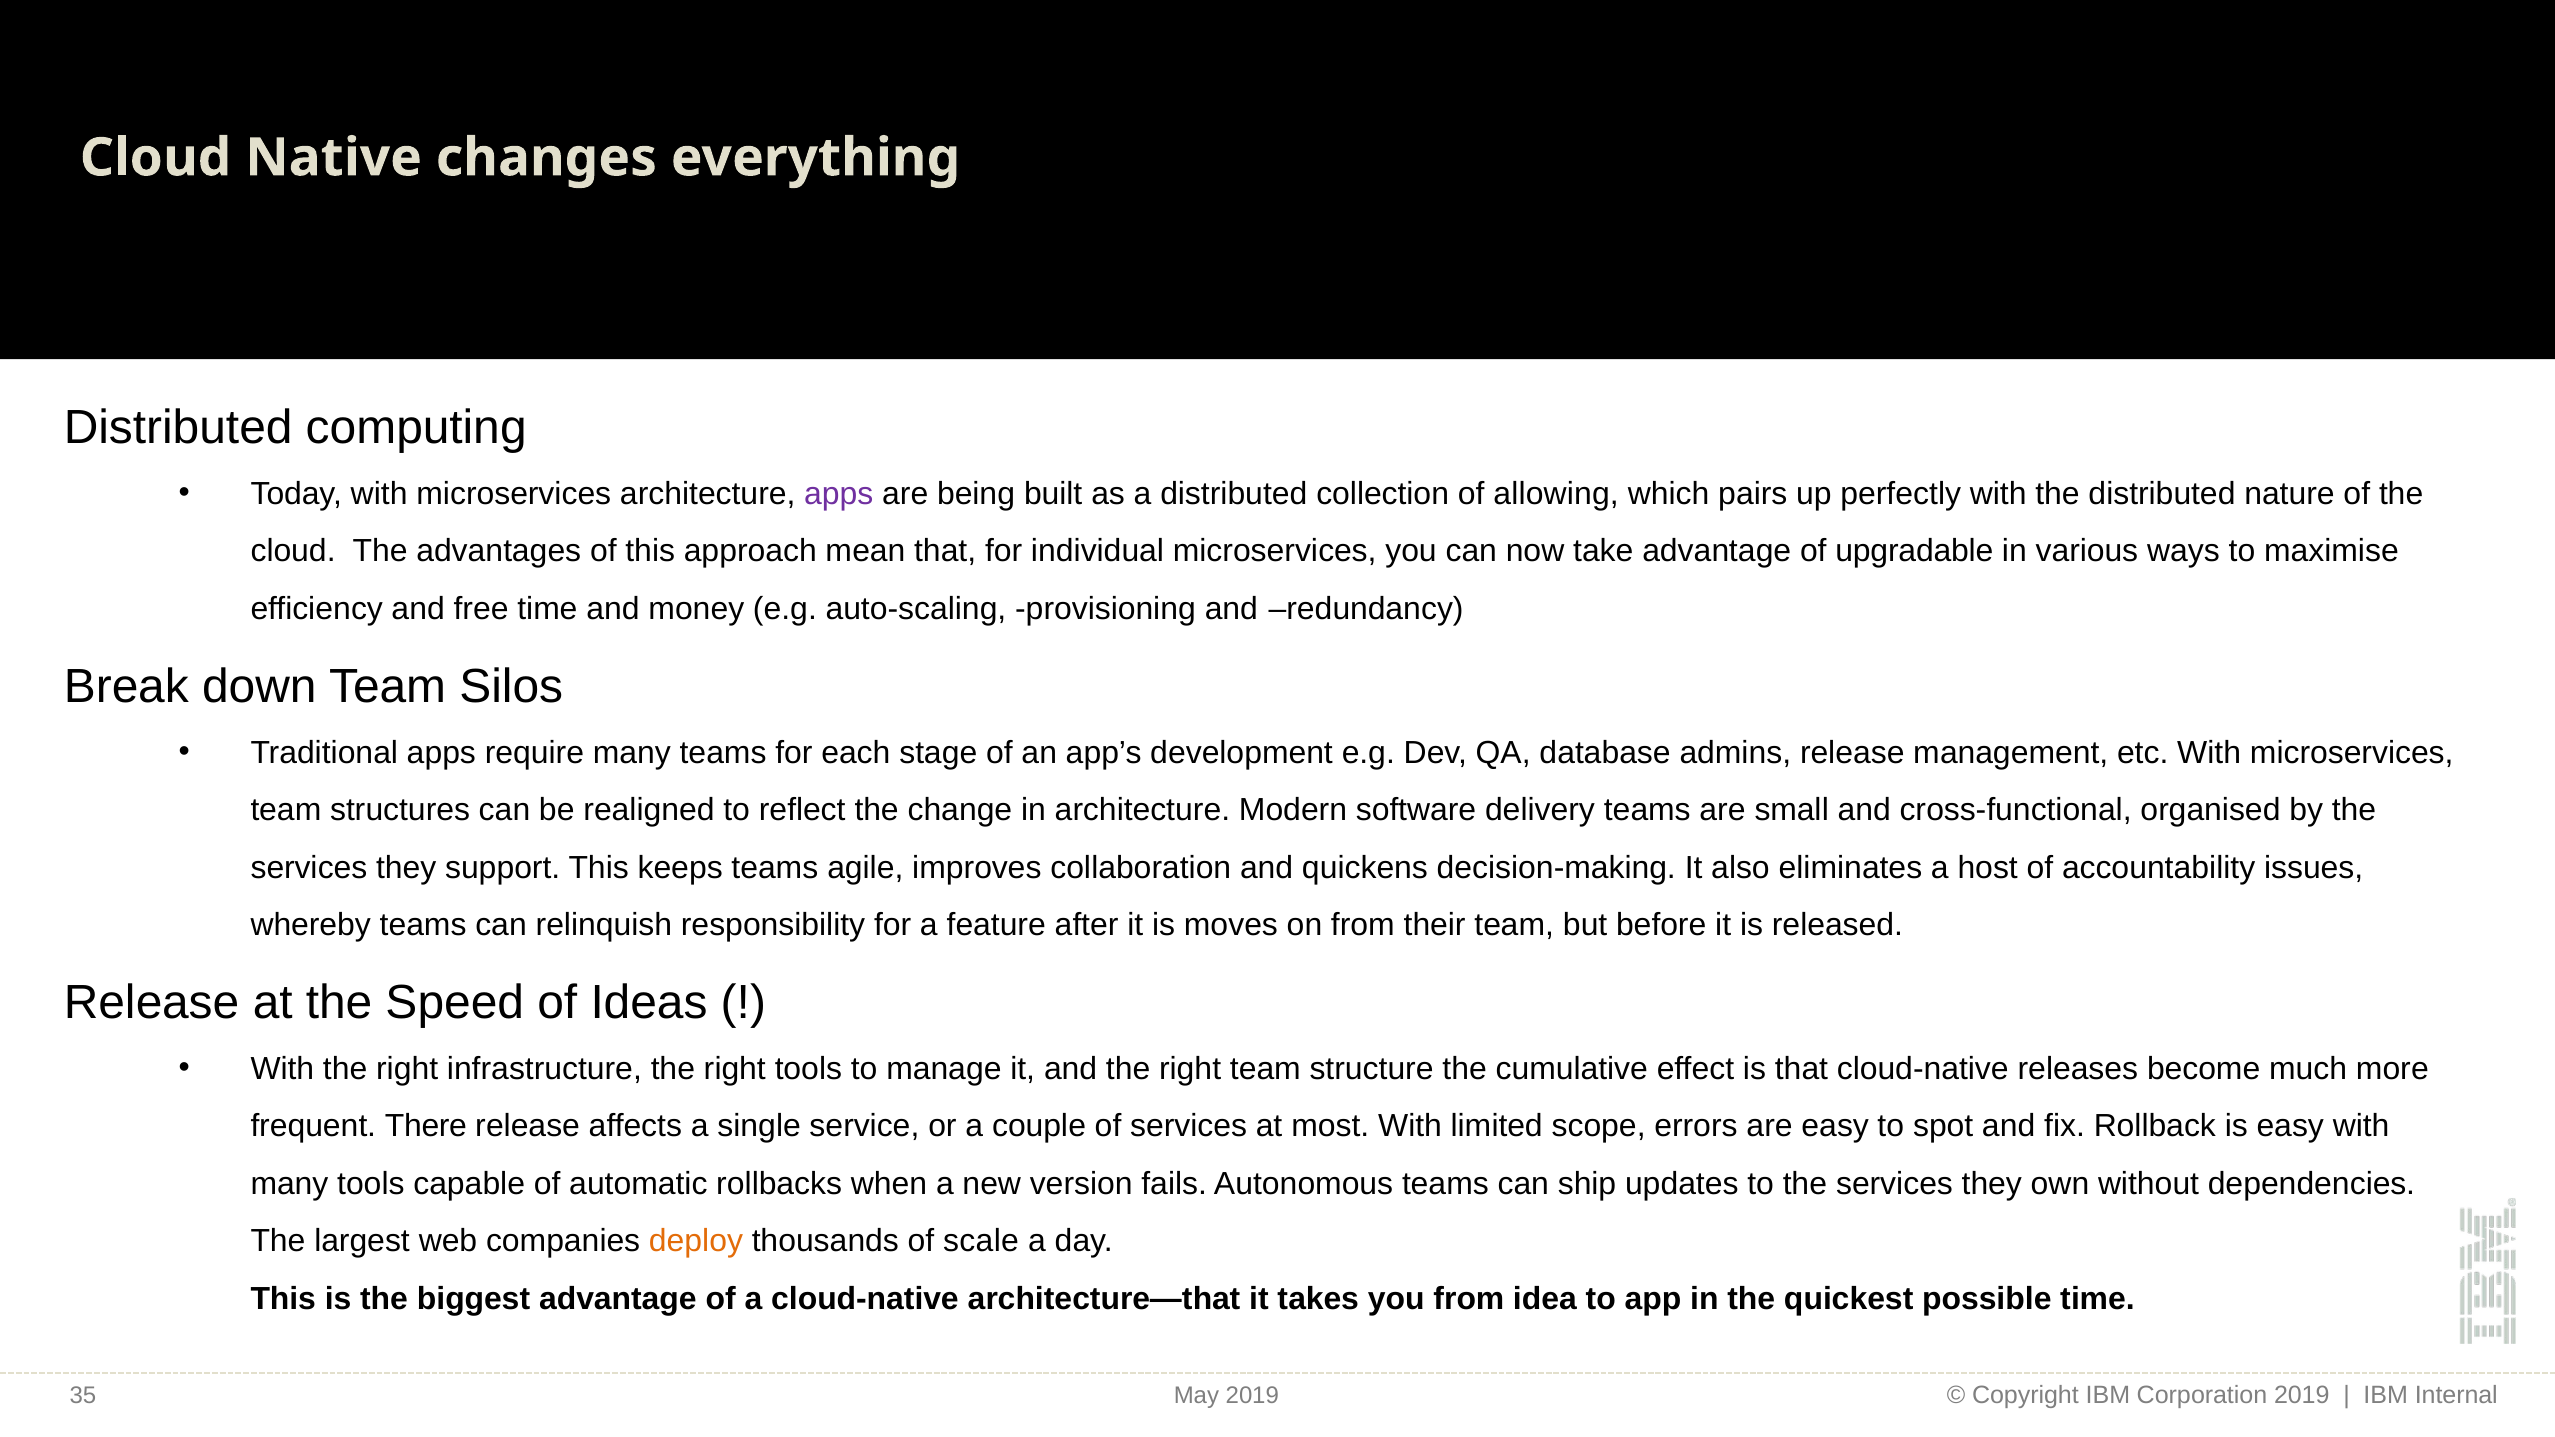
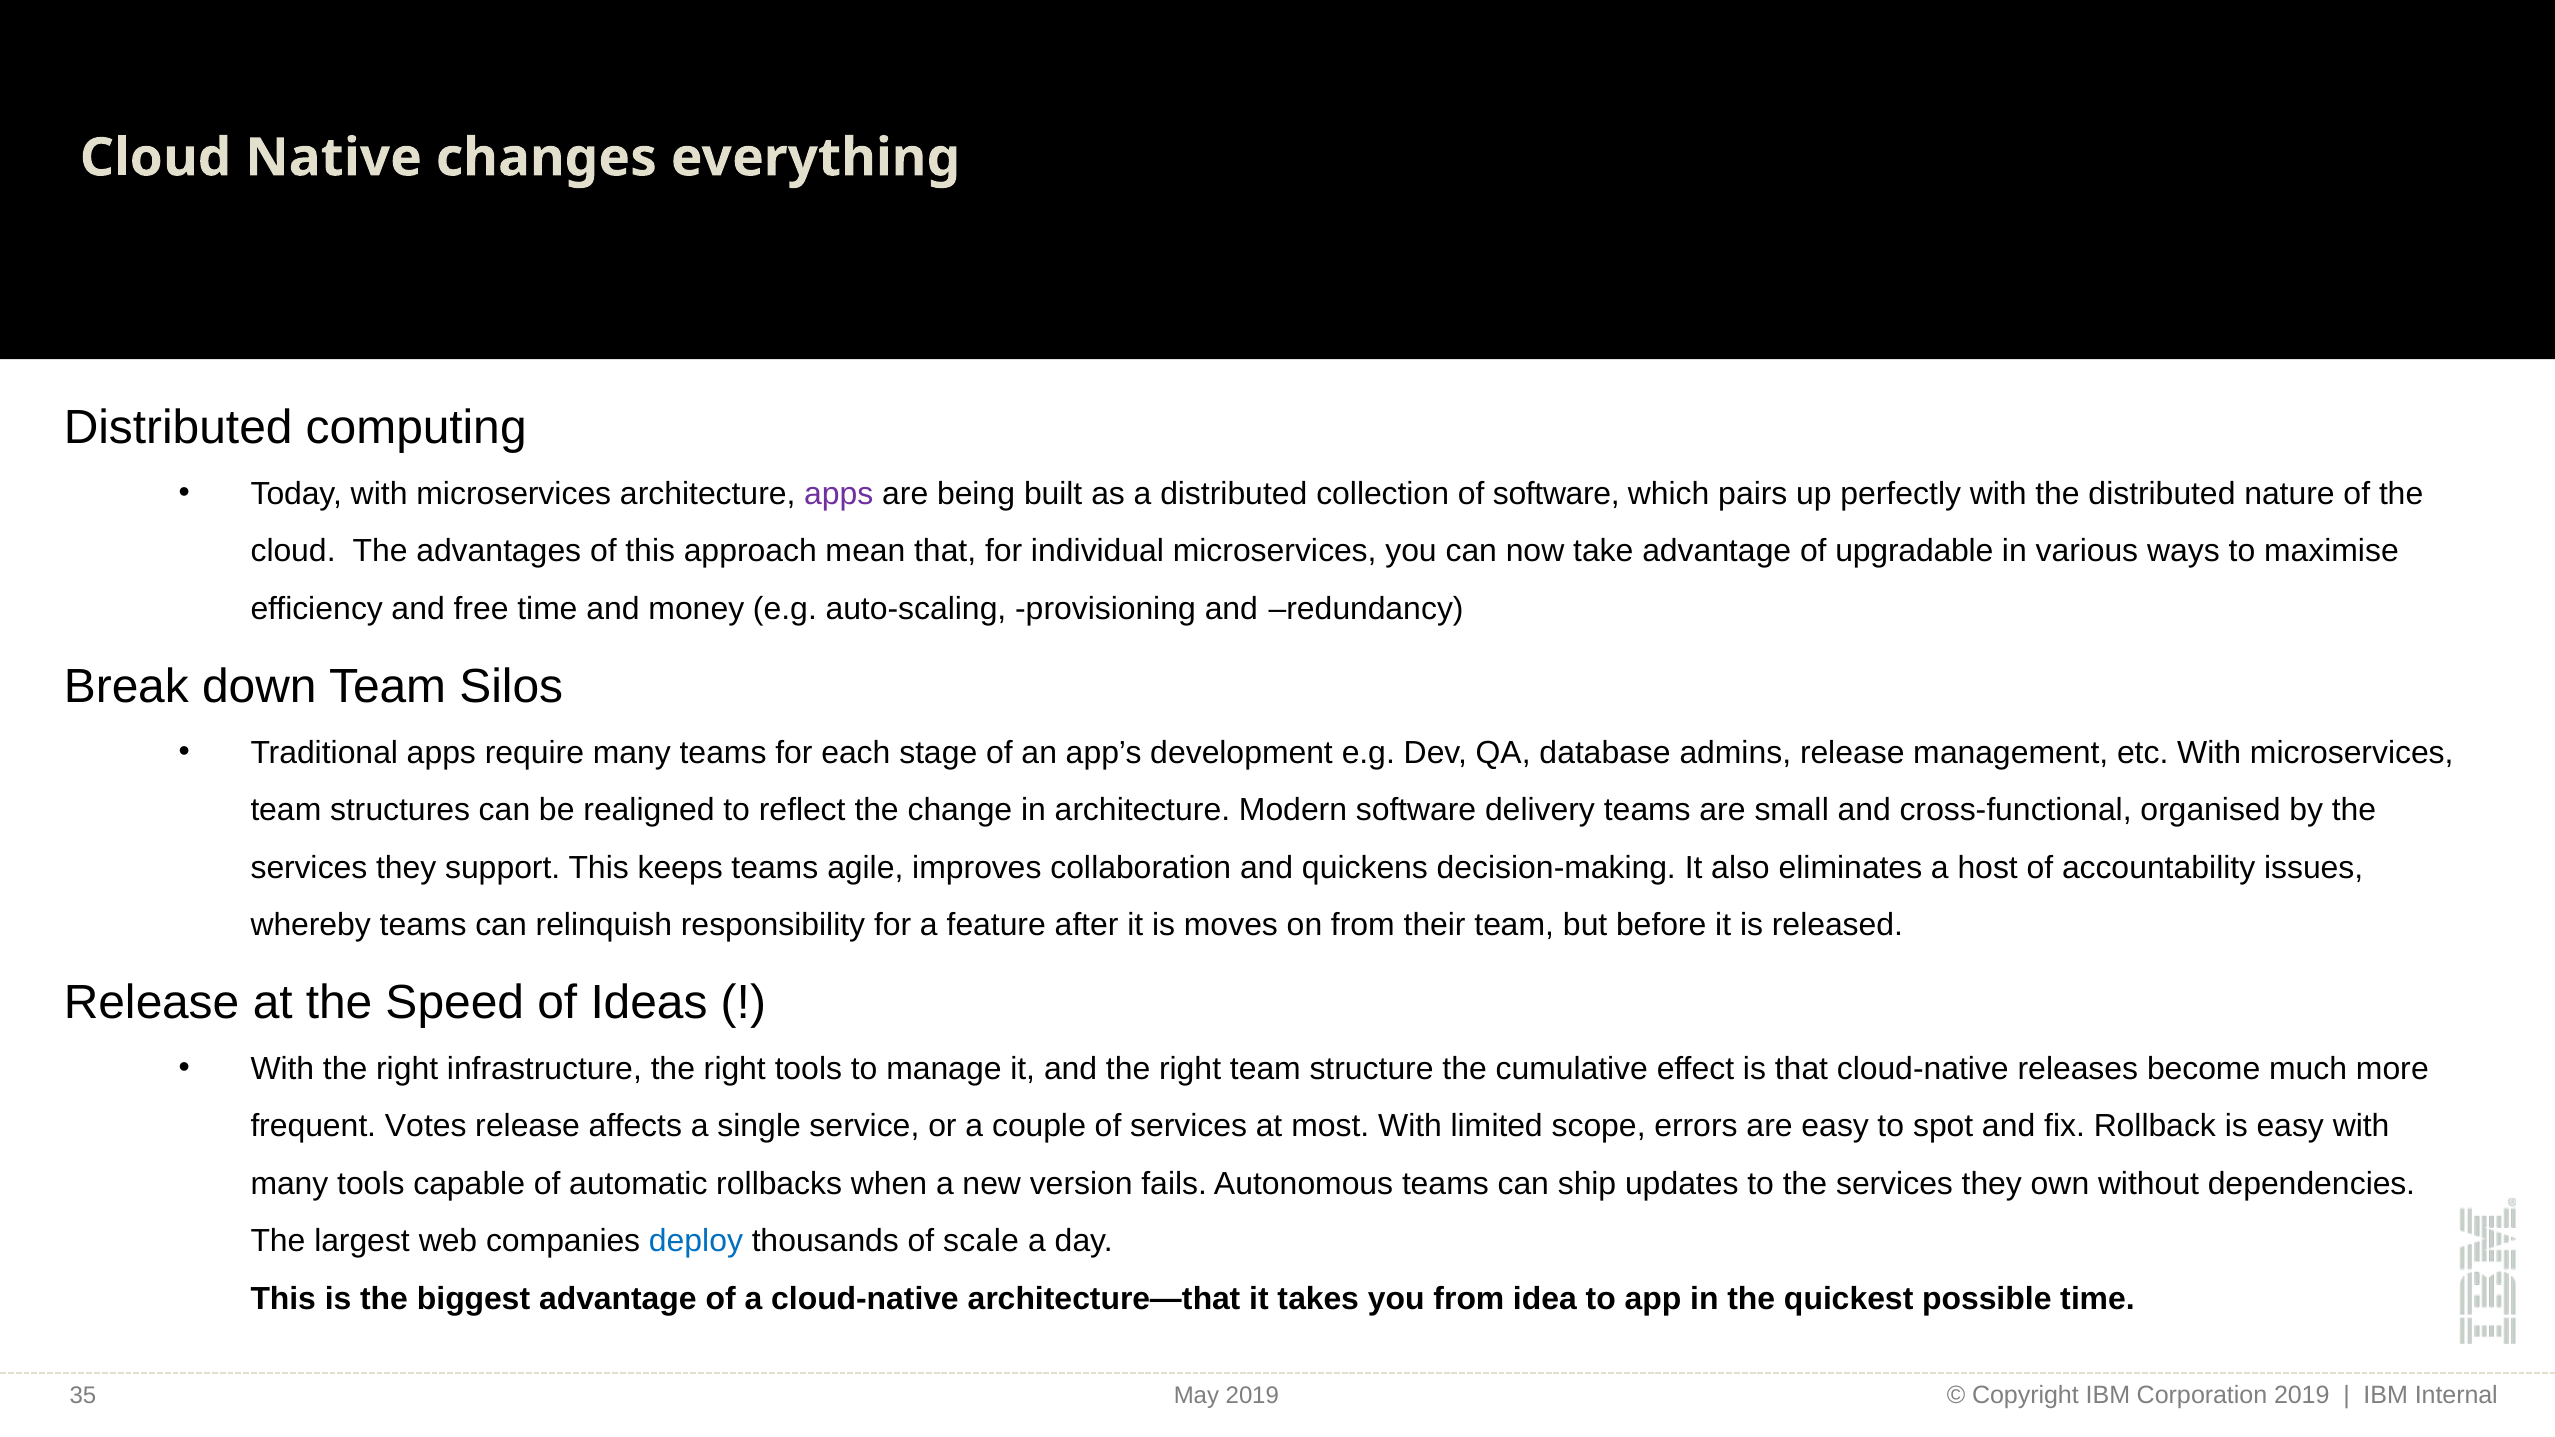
of allowing: allowing -> software (1556, 494)
There: There -> Votes (426, 1126)
deploy colour: orange -> blue (696, 1241)
